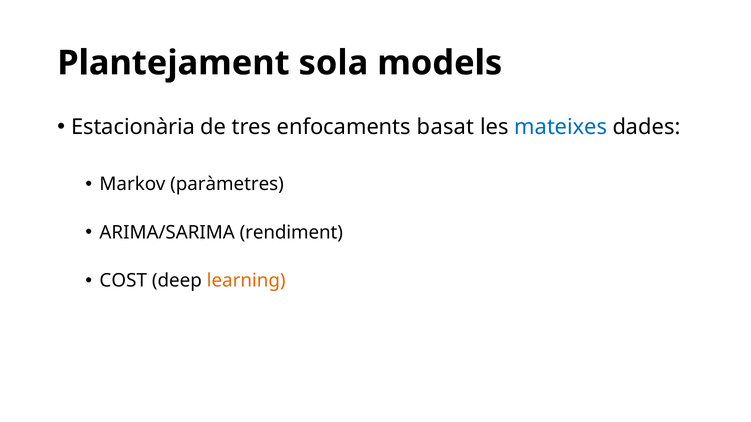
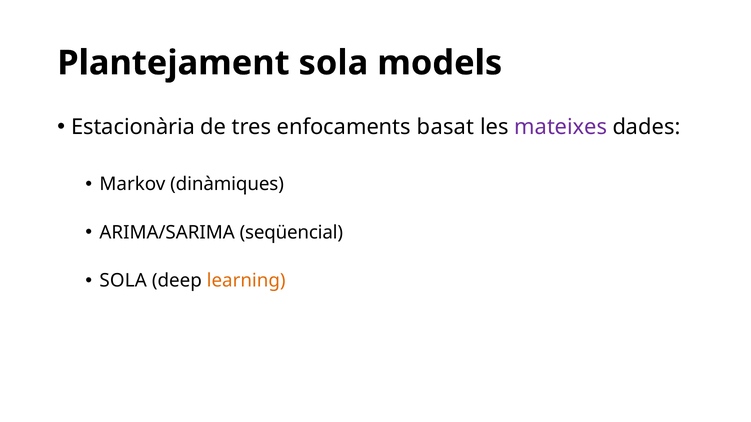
mateixes colour: blue -> purple (561, 127)
paràmetres: paràmetres -> dinàmiques (227, 184)
rendiment: rendiment -> seqüencial (291, 233)
COST: COST -> SOLA (123, 281)
